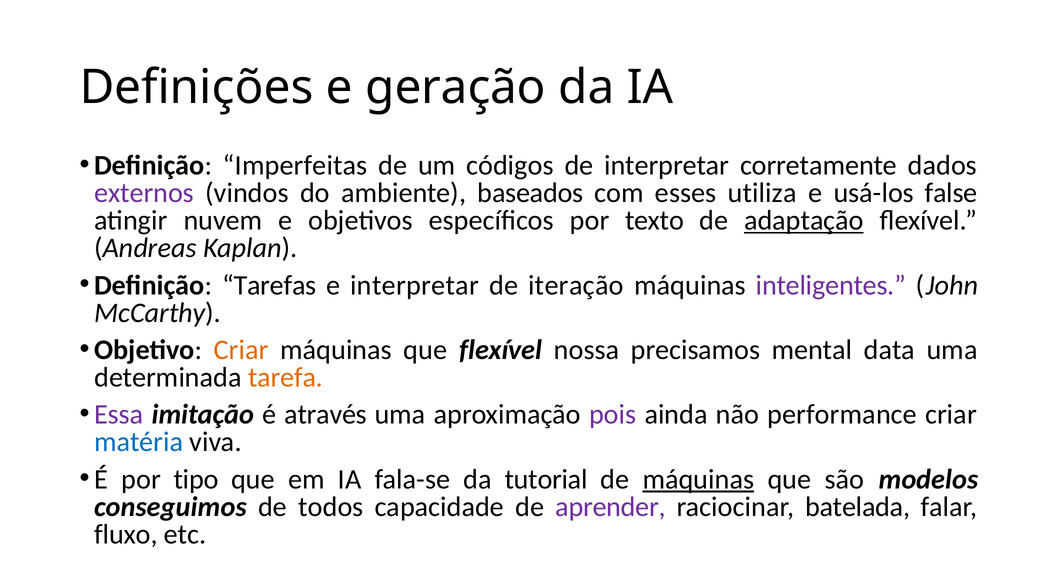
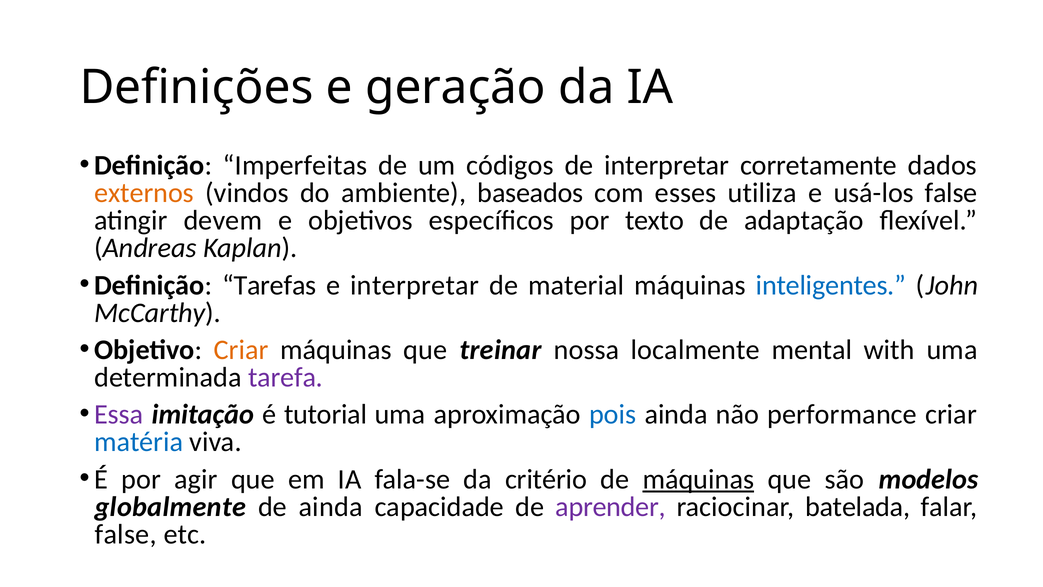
externos colour: purple -> orange (144, 193)
nuvem: nuvem -> devem (223, 220)
adaptação underline: present -> none (804, 220)
iteração: iteração -> material (576, 285)
inteligentes colour: purple -> blue (831, 285)
que flexível: flexível -> treinar (501, 350)
precisamos: precisamos -> localmente (695, 350)
data: data -> with (889, 350)
tarefa colour: orange -> purple (286, 377)
através: através -> tutorial (326, 414)
pois colour: purple -> blue (613, 414)
tipo: tipo -> agir (196, 479)
tutorial: tutorial -> critério (546, 479)
conseguimos: conseguimos -> globalmente (170, 506)
de todos: todos -> ainda (331, 506)
fluxo: fluxo -> false (126, 534)
